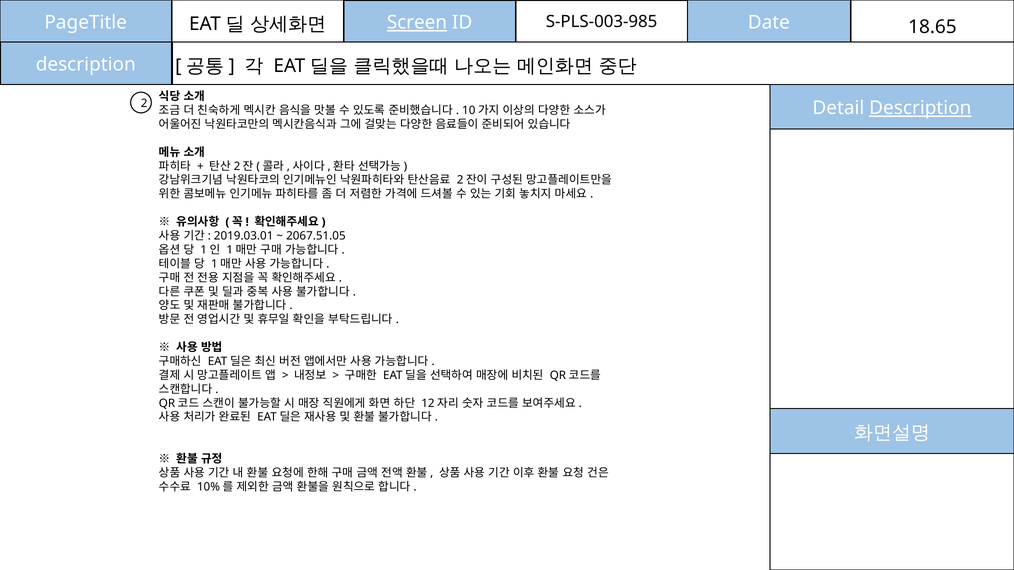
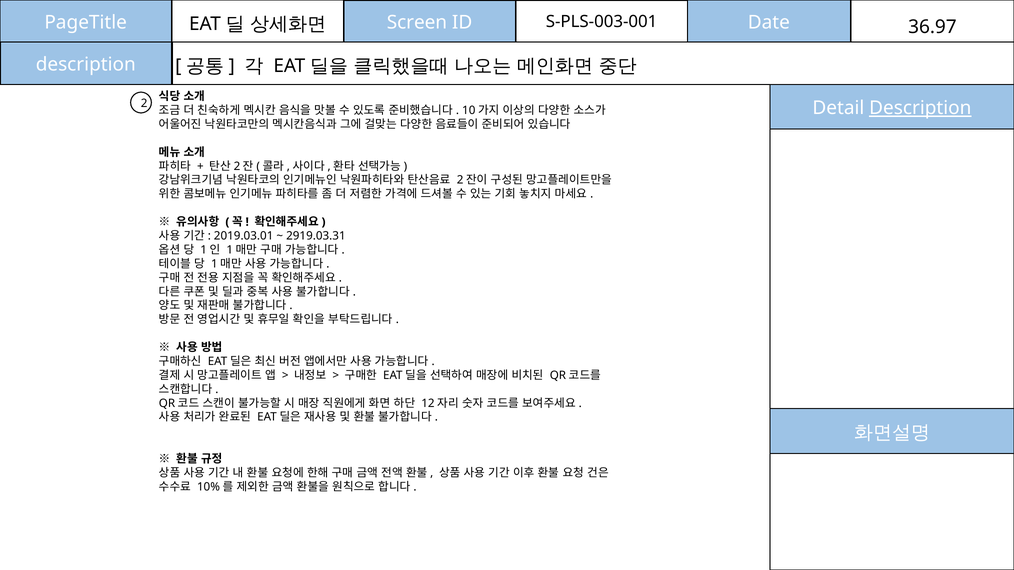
S-PLS-003-985: S-PLS-003-985 -> S-PLS-003-001 (602, 22)
Screen underline: present -> none (417, 23)
18.65: 18.65 -> 36.97 (932, 27)
2067.51.05: 2067.51.05 -> 2919.03.31 (316, 236)
